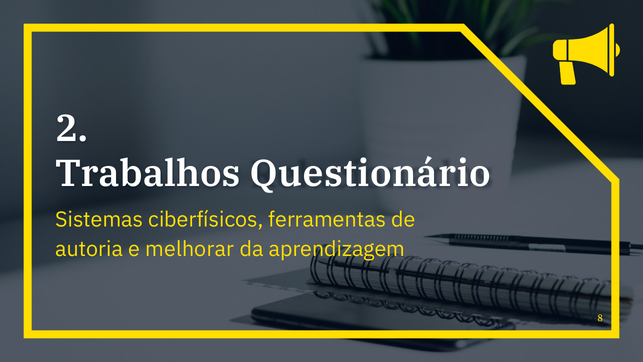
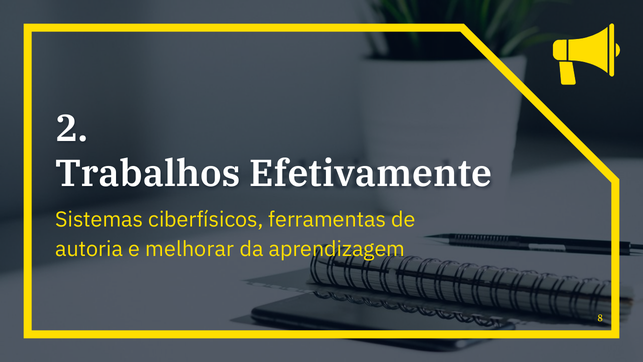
Questionário: Questionário -> Efetivamente (371, 174)
